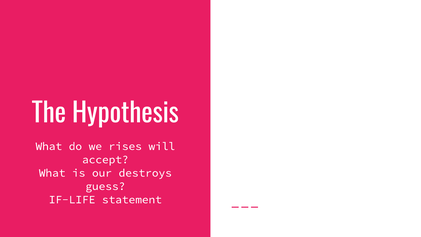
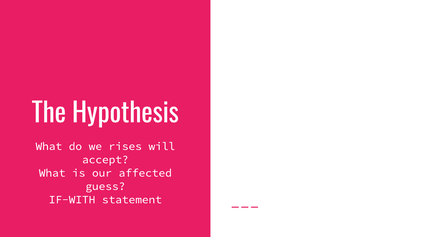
destroys: destroys -> affected (145, 173)
IF-LIFE: IF-LIFE -> IF-WITH (72, 199)
